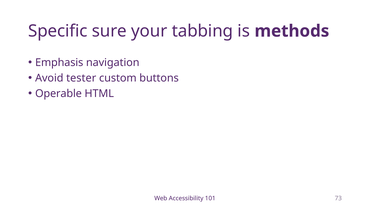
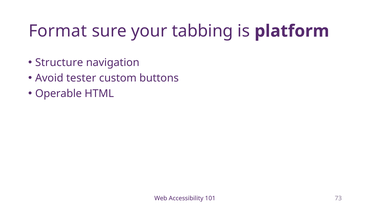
Specific: Specific -> Format (58, 31)
methods: methods -> platform (292, 31)
Emphasis: Emphasis -> Structure (59, 63)
